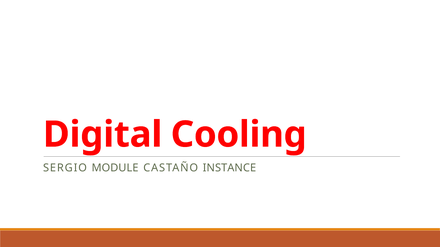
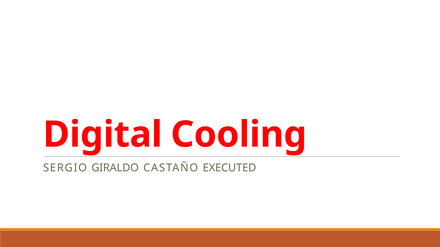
MODULE: MODULE -> GIRALDO (115, 168)
INSTANCE: INSTANCE -> EXECUTED (230, 168)
